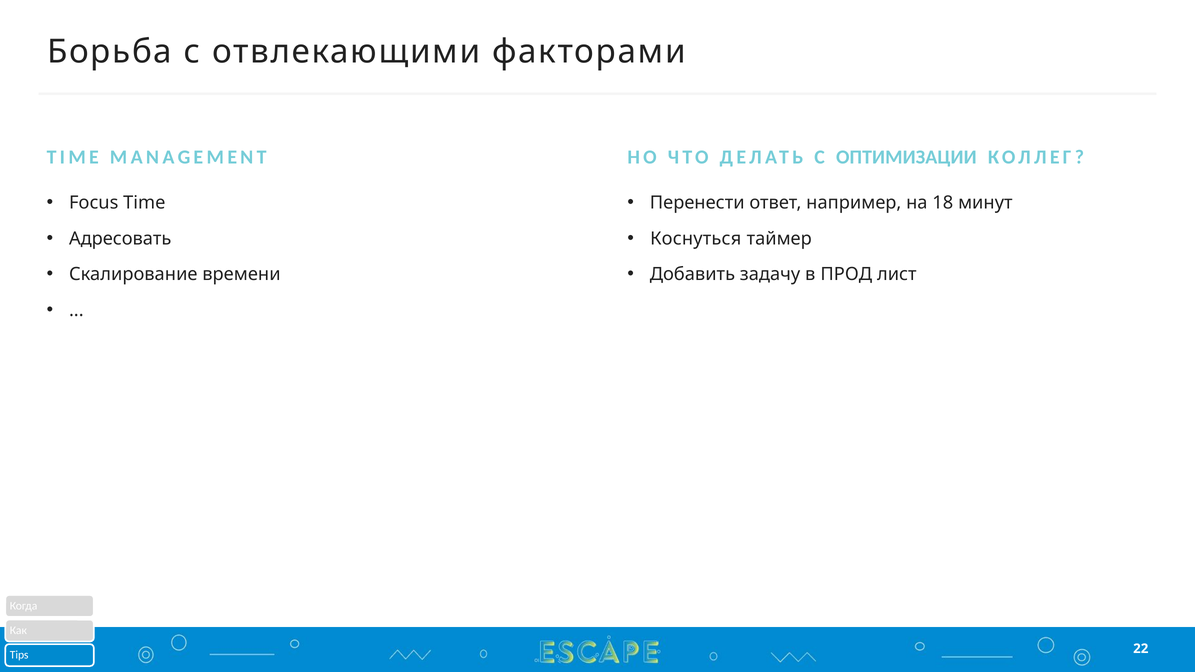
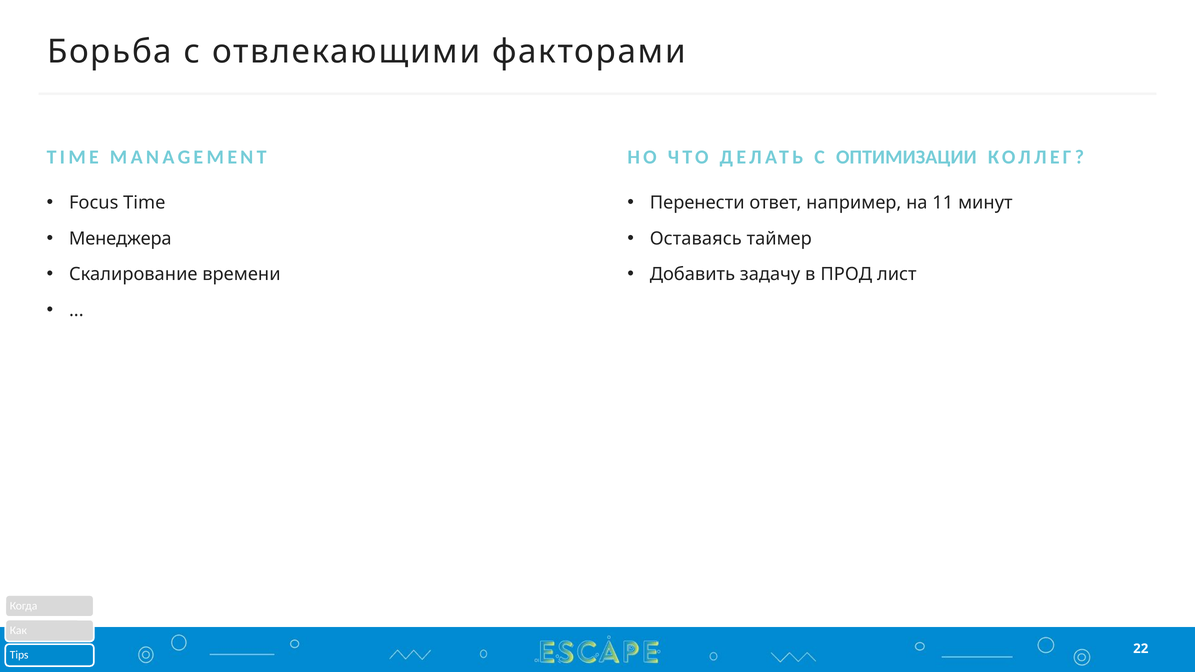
18: 18 -> 11 (943, 203)
Адресовать: Адресовать -> Менеджера (120, 239)
Коснуться: Коснуться -> Оставаясь (696, 239)
